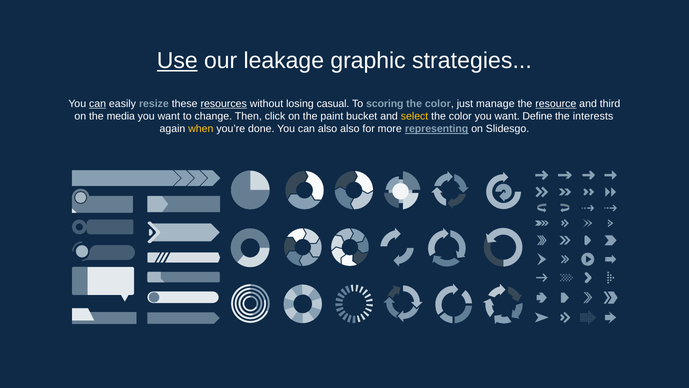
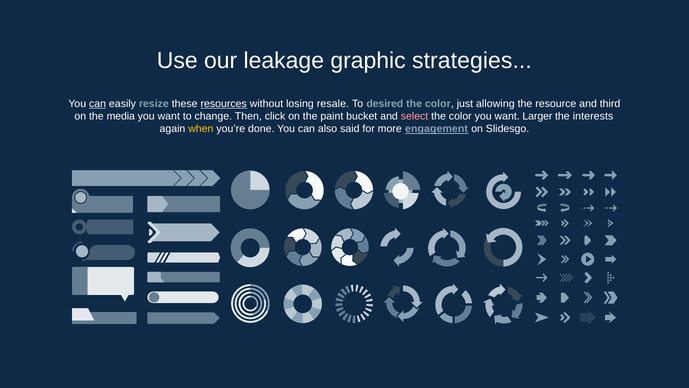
Use underline: present -> none (177, 61)
casual: casual -> resale (333, 103)
scoring: scoring -> desired (385, 103)
manage: manage -> allowing (495, 103)
resource underline: present -> none (556, 103)
select colour: yellow -> pink (415, 116)
Define: Define -> Larger (537, 116)
also also: also -> said (350, 129)
representing: representing -> engagement (437, 129)
